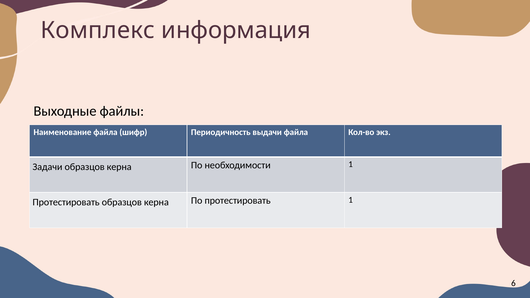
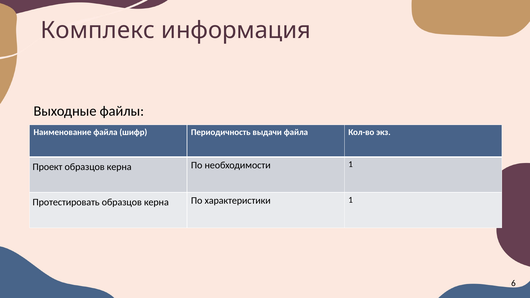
Задачи: Задачи -> Проект (47, 167)
По протестировать: протестировать -> характеристики (238, 201)
